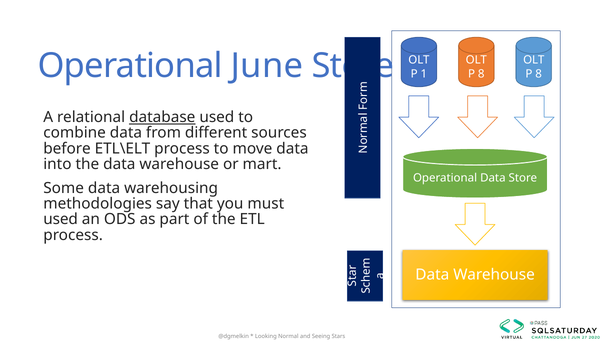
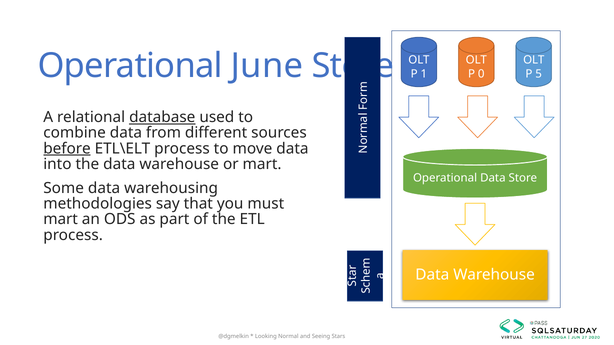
8: 8 -> 0 (481, 74)
8: 8 -> 5 (539, 74)
before underline: none -> present (67, 149)
used: used -> mart (61, 220)
